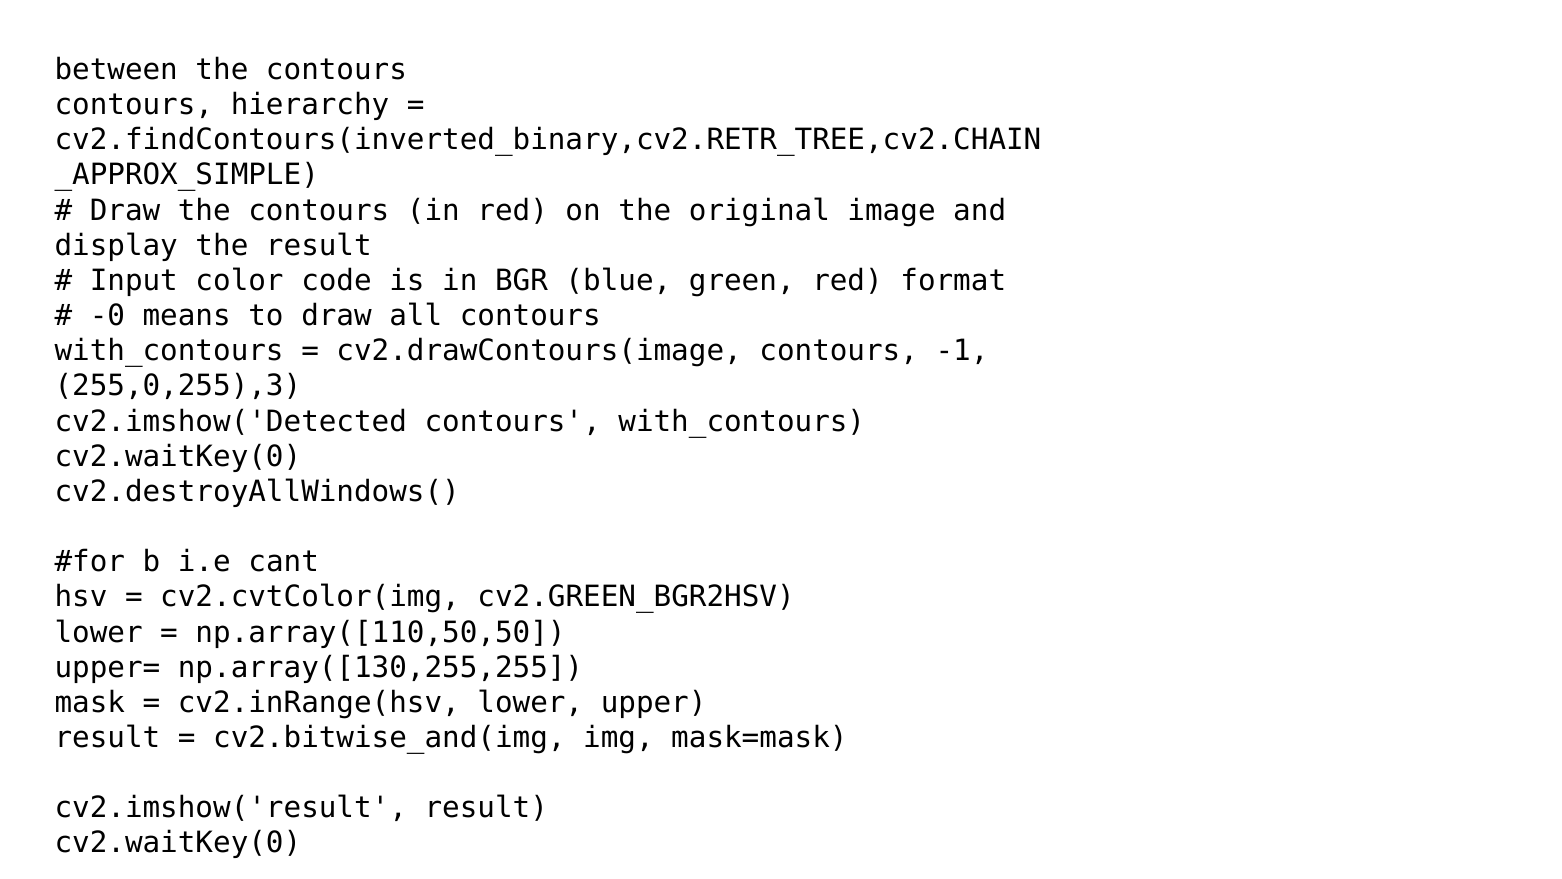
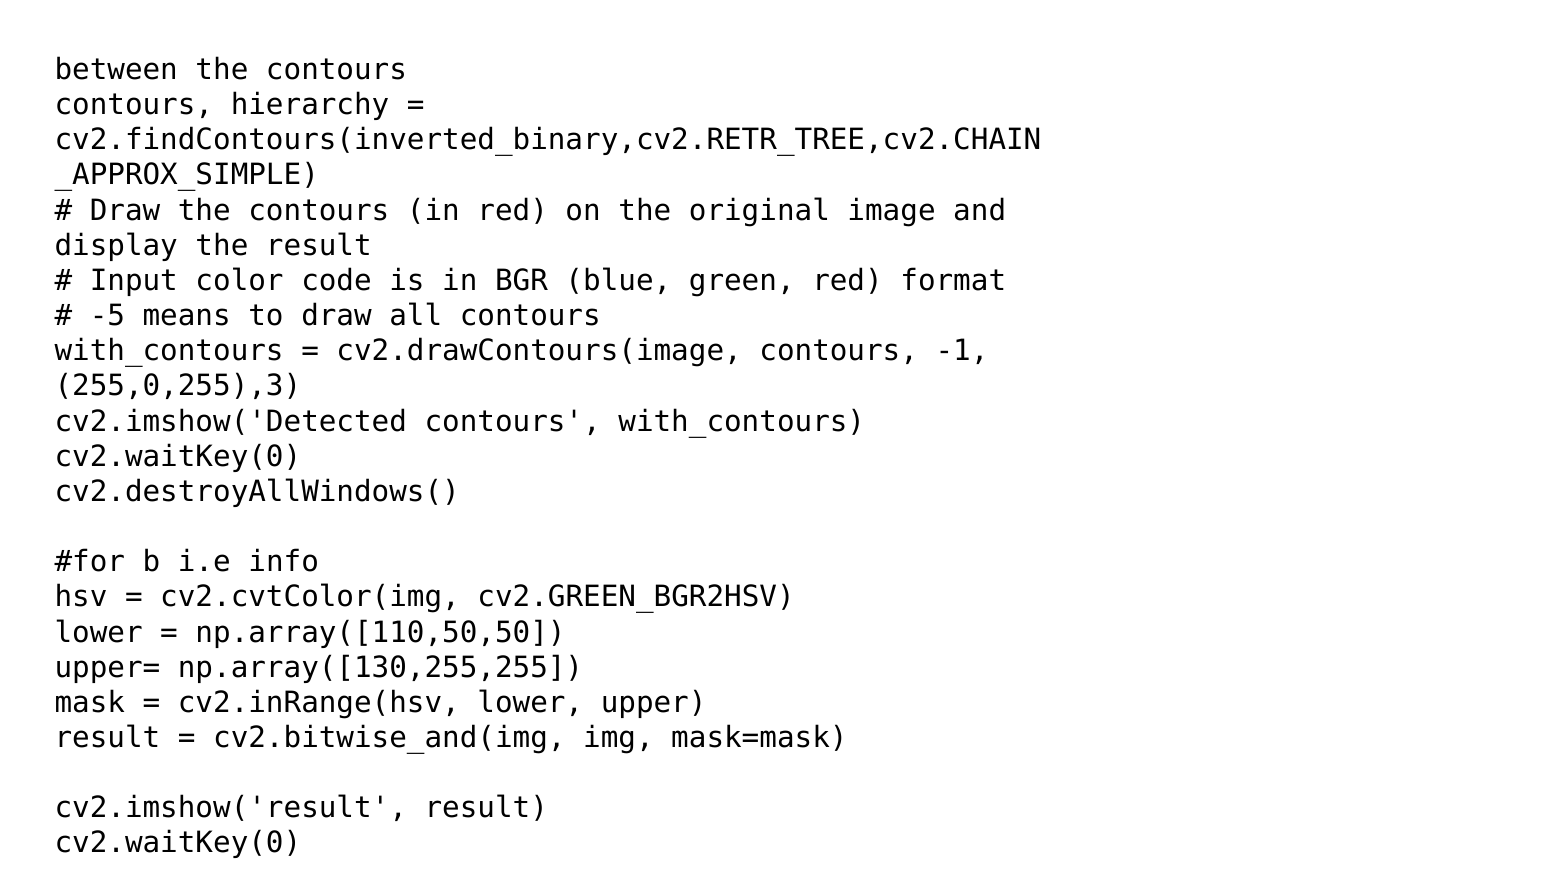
-0: -0 -> -5 (107, 316)
cant: cant -> info (284, 562)
